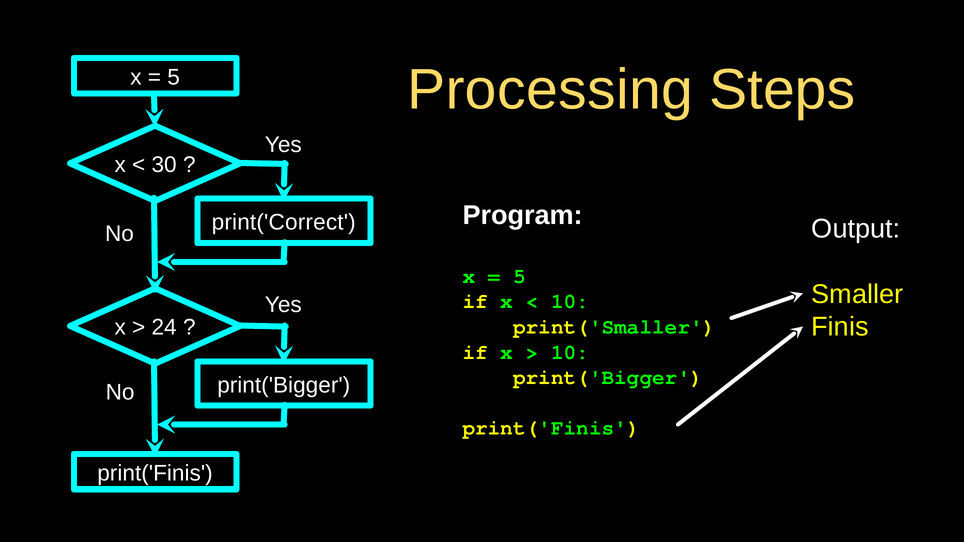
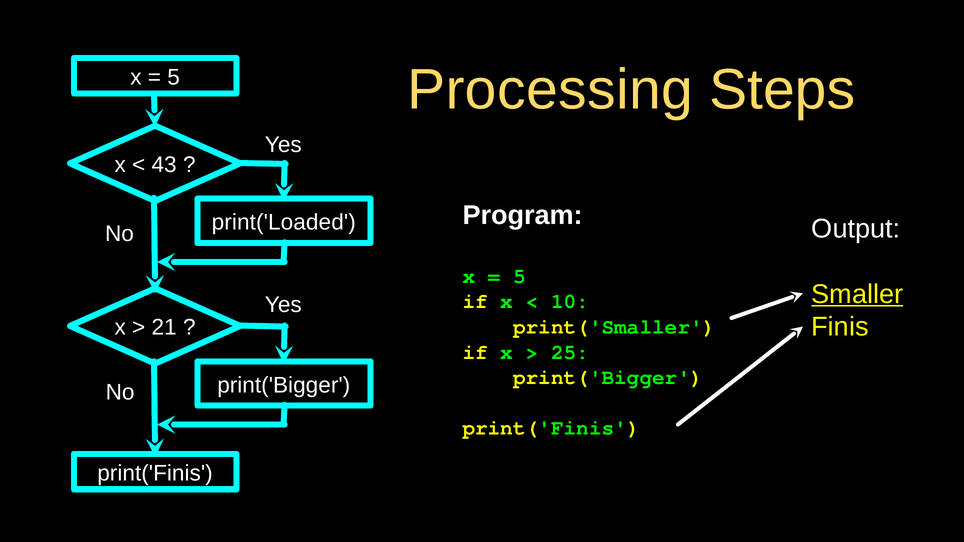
30: 30 -> 43 (164, 165)
print('Correct: print('Correct -> print('Loaded (284, 223)
Smaller underline: none -> present (857, 294)
24: 24 -> 21 (164, 328)
10: 10 -> 25 (570, 352)
